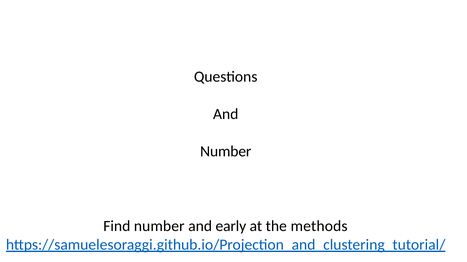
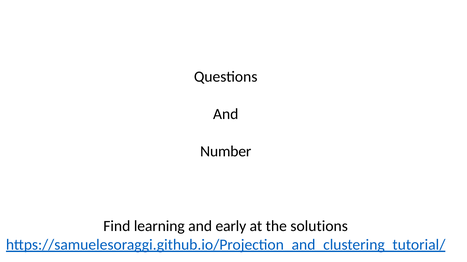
Find number: number -> learning (159, 227)
methods: methods -> solutions (319, 227)
